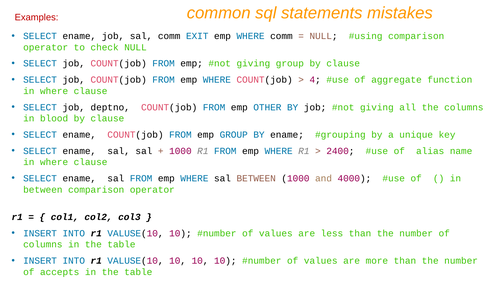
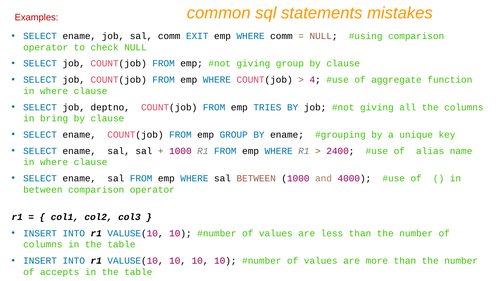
OTHER: OTHER -> TRIES (267, 107)
blood: blood -> bring (54, 118)
